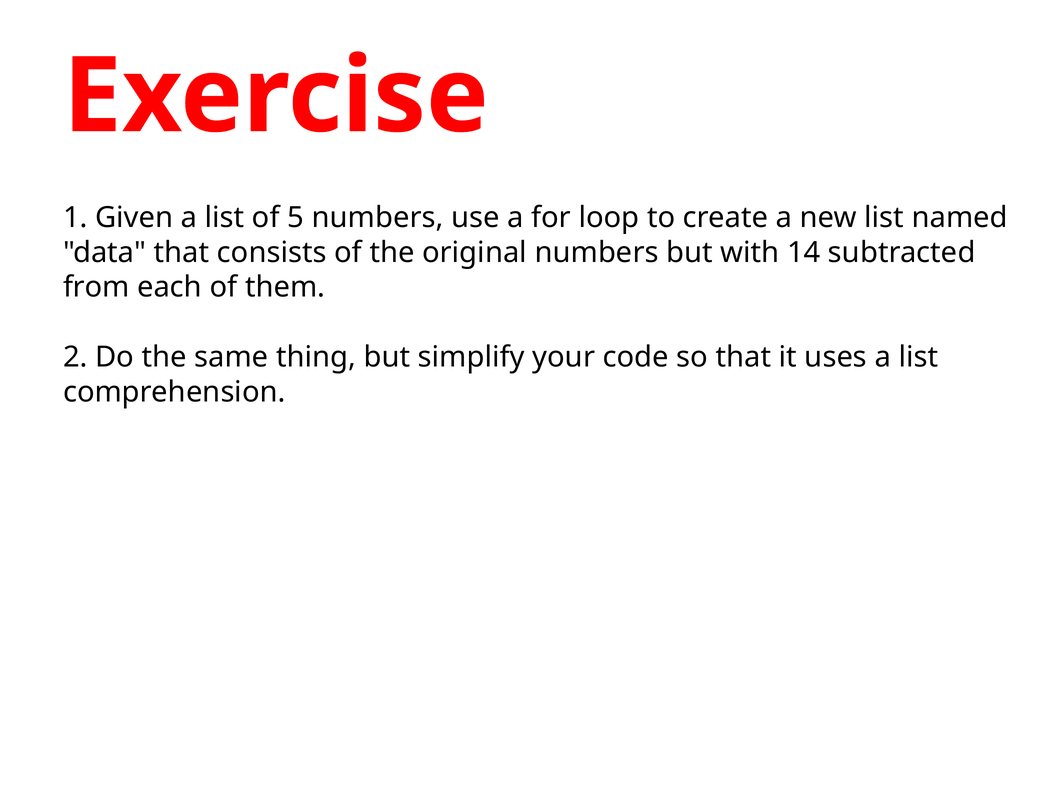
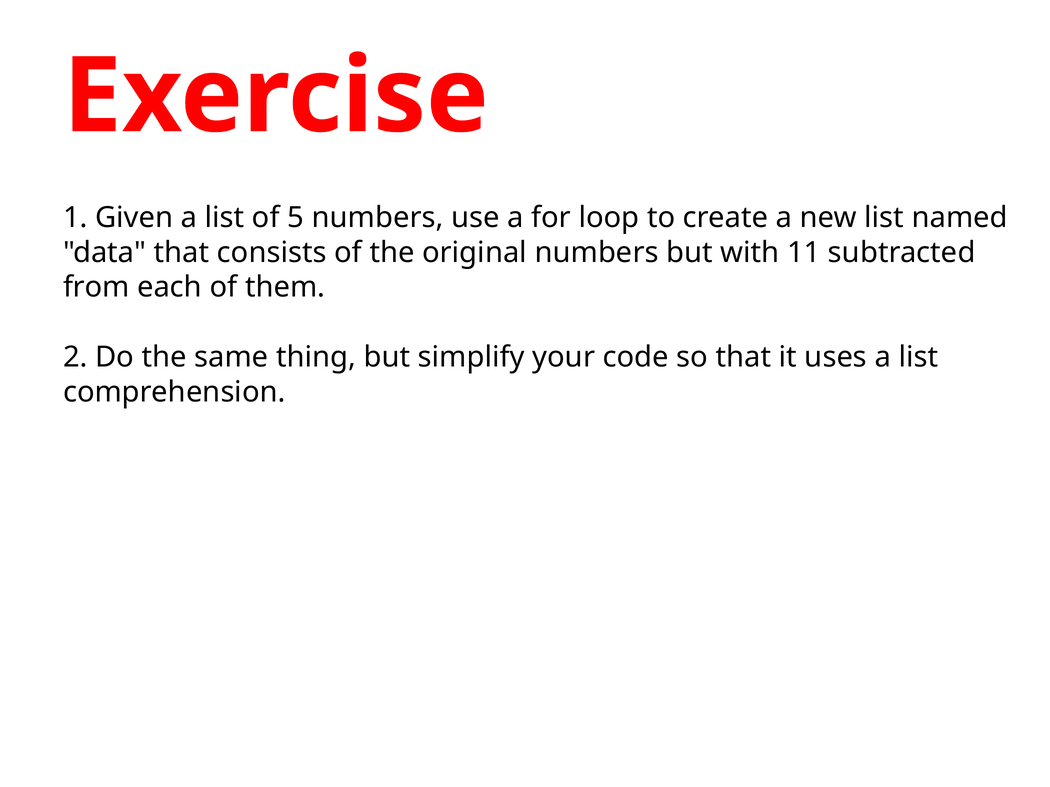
14: 14 -> 11 (804, 253)
